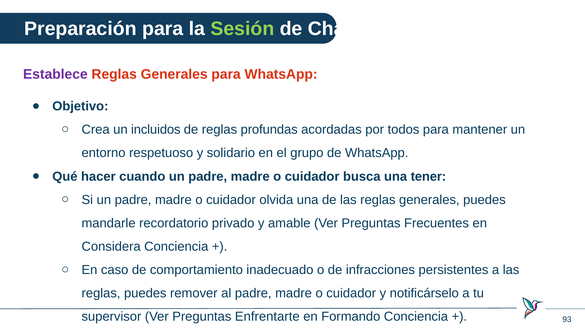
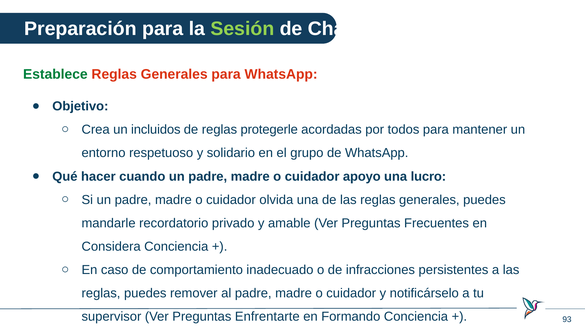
Establece colour: purple -> green (55, 74)
profundas: profundas -> protegerle (269, 130)
busca: busca -> apoyo (362, 176)
tener: tener -> lucro (428, 176)
